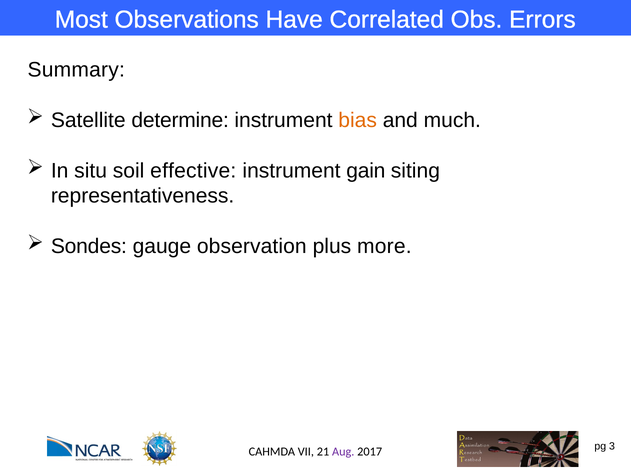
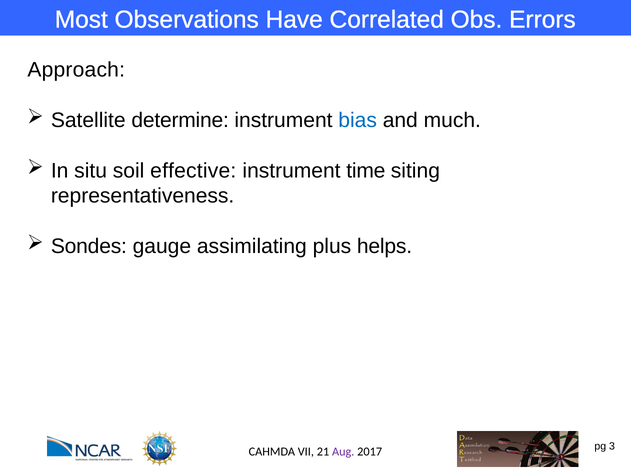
Summary: Summary -> Approach (76, 70)
bias colour: orange -> blue (358, 120)
gain: gain -> time (366, 171)
observation: observation -> assimilating (252, 246)
more: more -> helps (385, 246)
